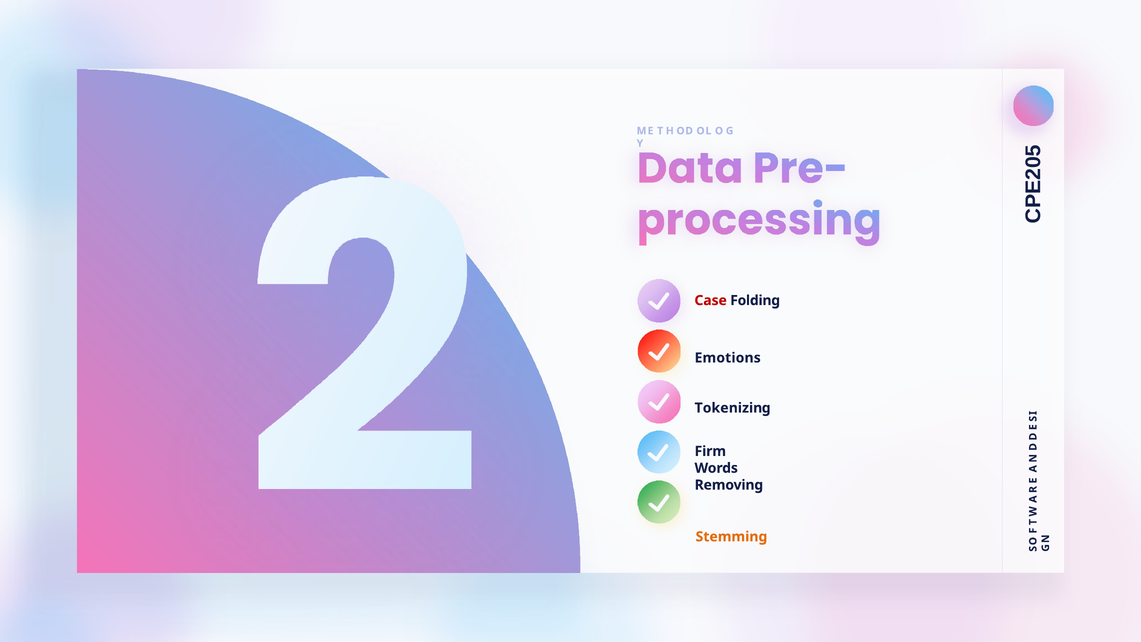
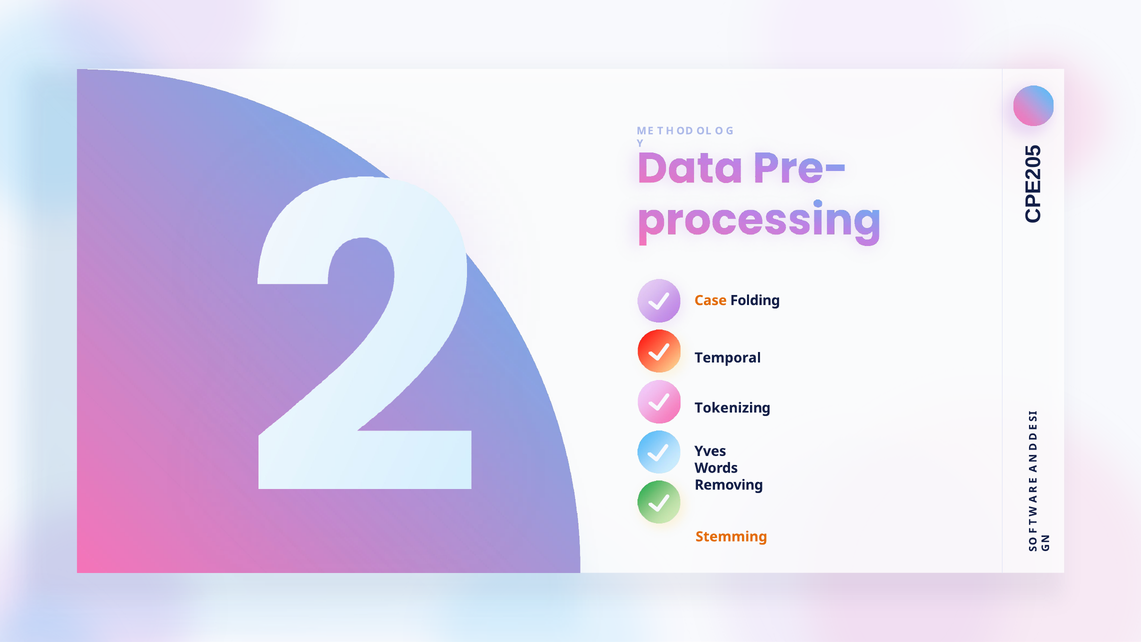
Case colour: red -> orange (711, 301)
Emotions: Emotions -> Temporal (728, 358)
Firm: Firm -> Yves (710, 451)
